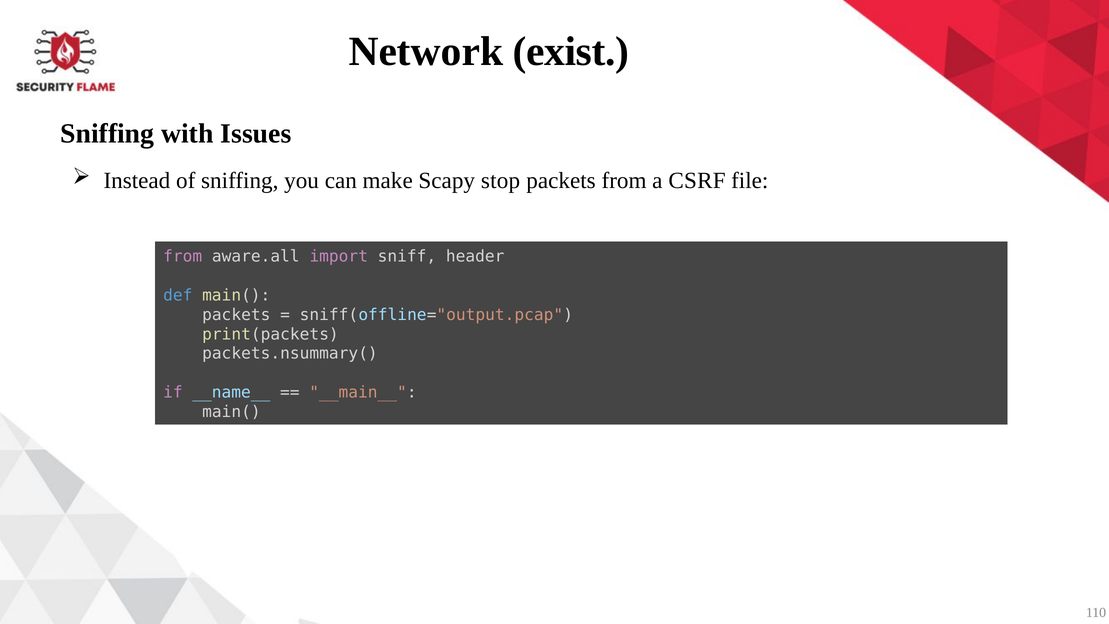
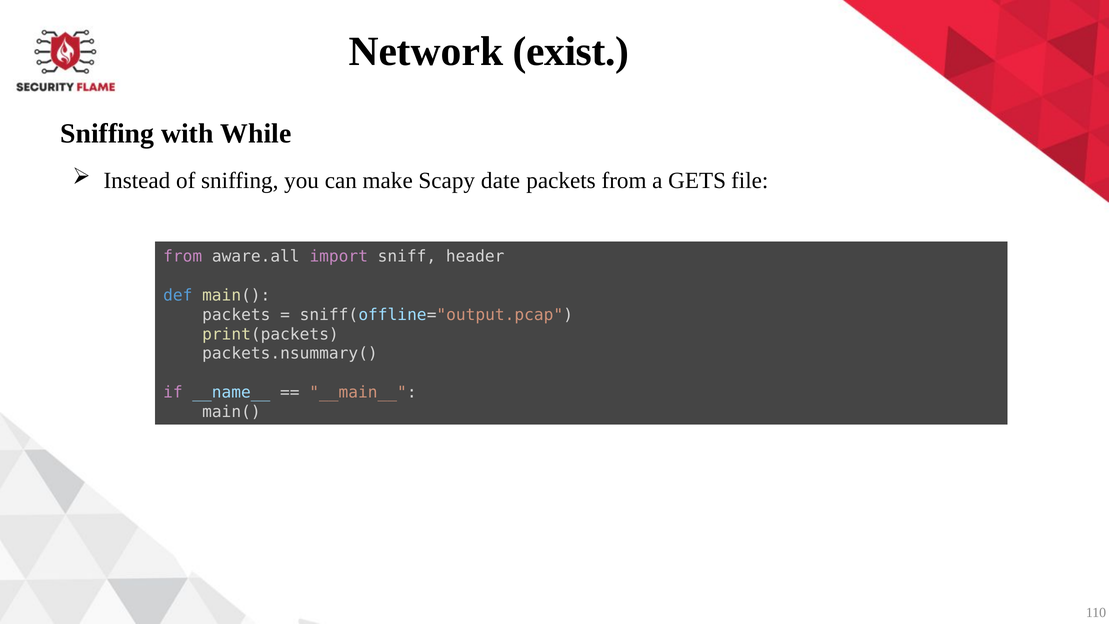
Issues: Issues -> While (256, 133)
stop: stop -> date (501, 180)
CSRF: CSRF -> GETS (697, 180)
